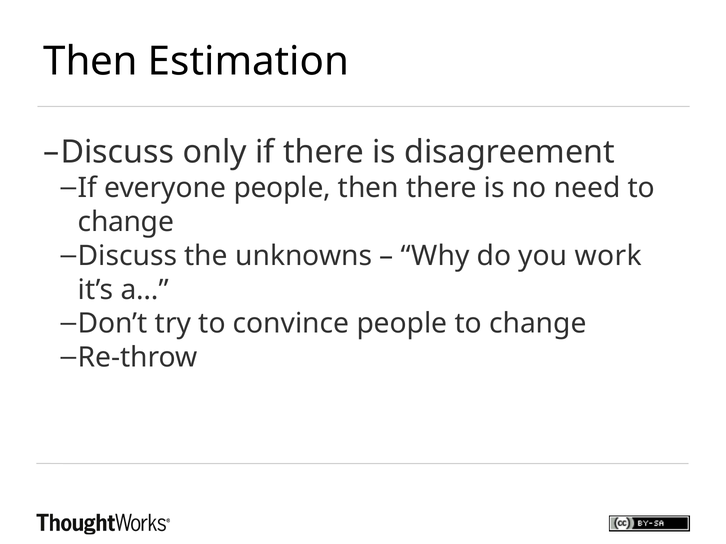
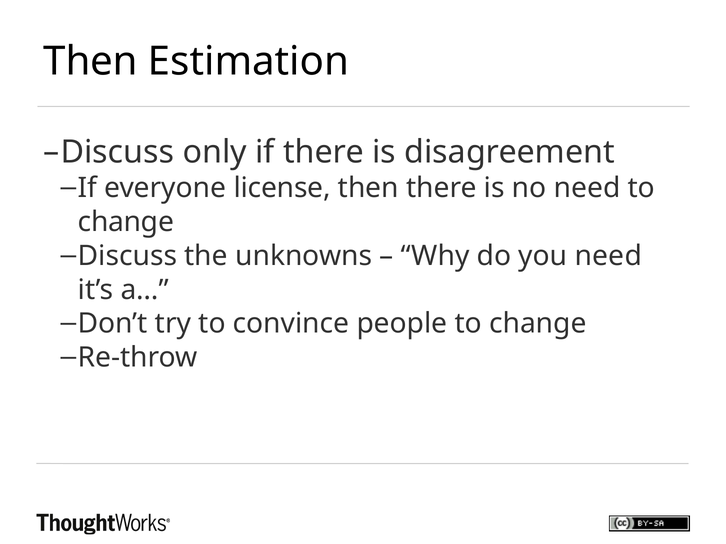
everyone people: people -> license (282, 188)
you work: work -> need (608, 256)
